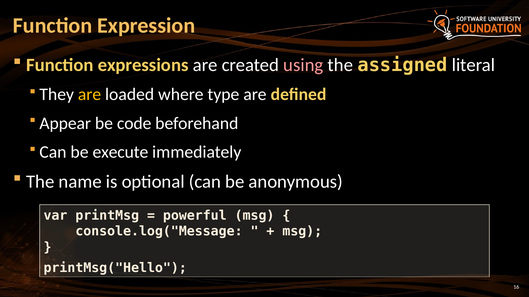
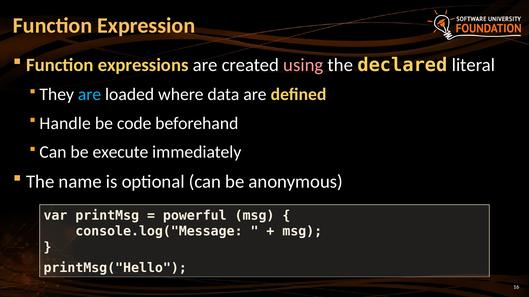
assigned: assigned -> declared (402, 65)
are colour: yellow -> light blue (90, 95)
type: type -> data (223, 95)
Appear: Appear -> Handle (65, 123)
